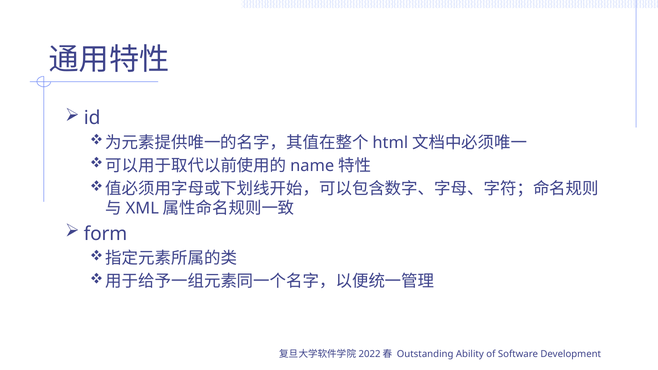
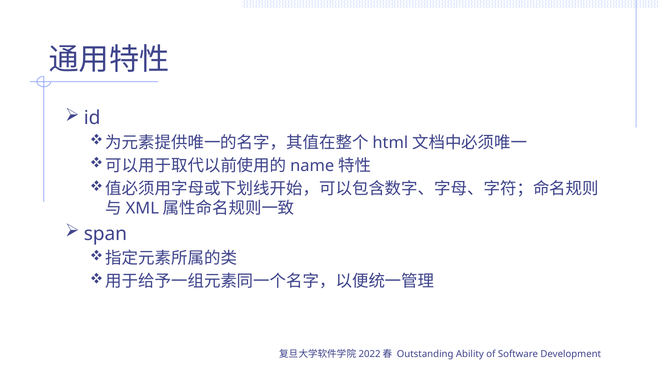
form: form -> span (105, 234)
